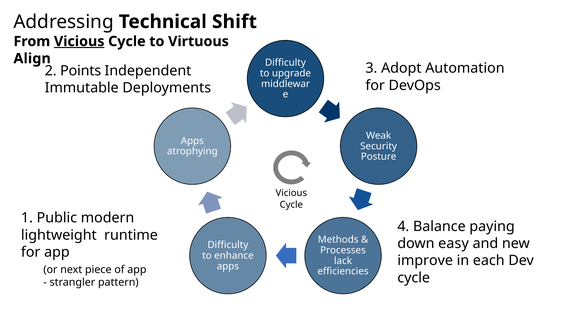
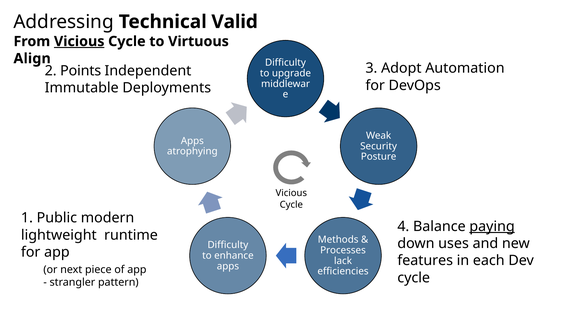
Shift: Shift -> Valid (235, 22)
paying underline: none -> present (492, 226)
easy: easy -> uses (454, 244)
improve: improve -> features (425, 261)
